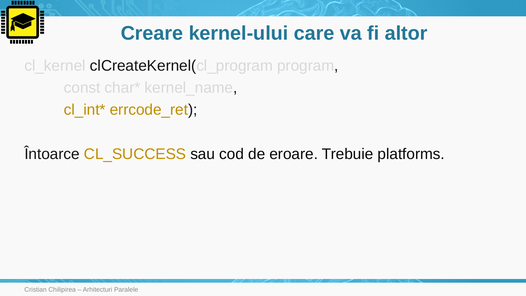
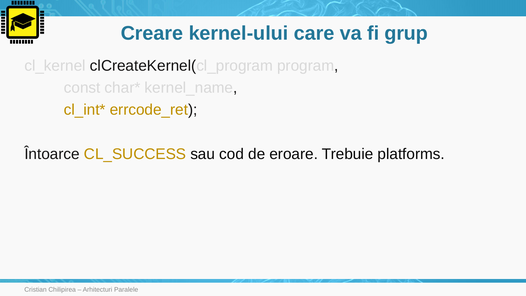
altor: altor -> grup (406, 33)
